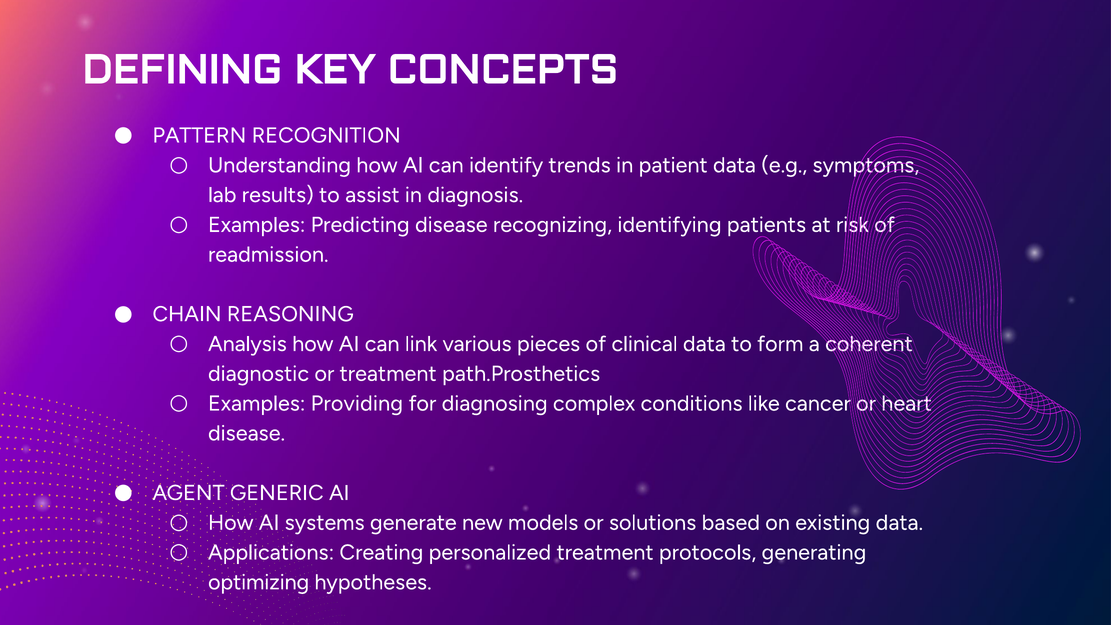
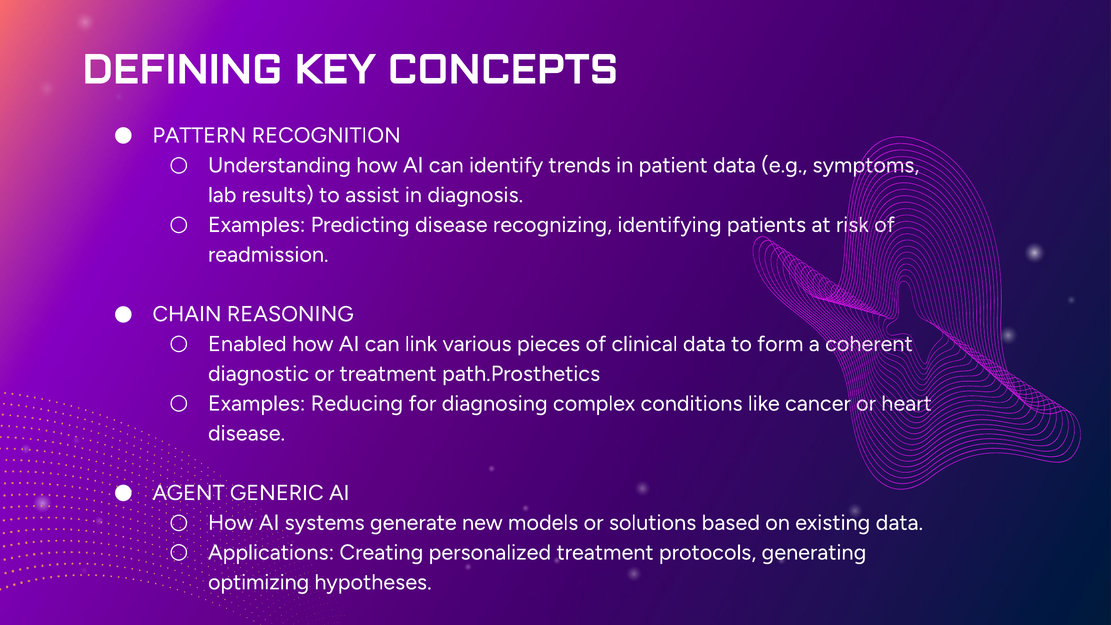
Analysis: Analysis -> Enabled (247, 344)
Providing: Providing -> Reducing (357, 403)
